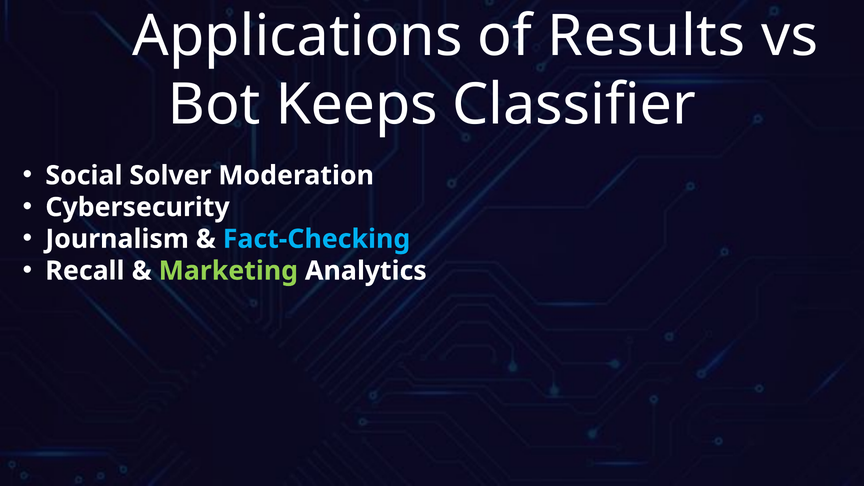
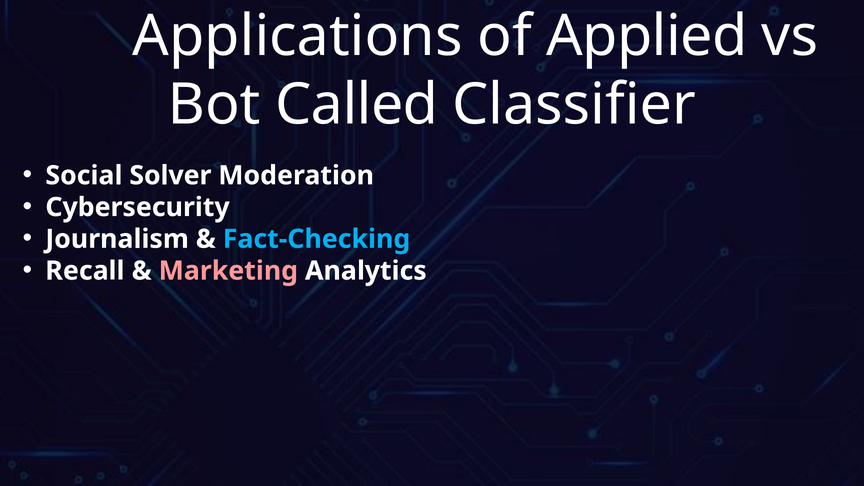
Results: Results -> Applied (647, 36)
Keeps: Keeps -> Called (357, 105)
Marketing colour: light green -> pink (228, 271)
